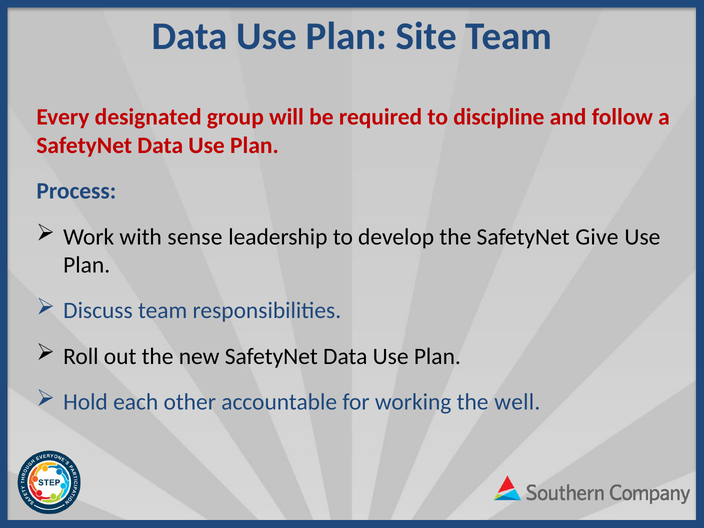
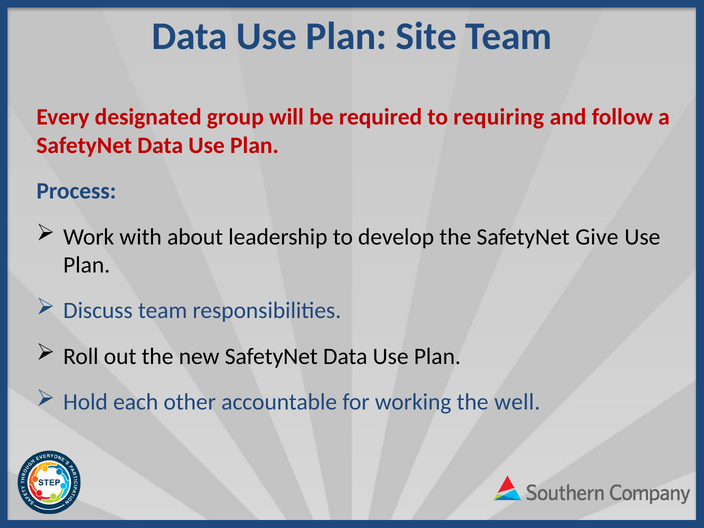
discipline: discipline -> requiring (499, 117)
sense: sense -> about (195, 237)
